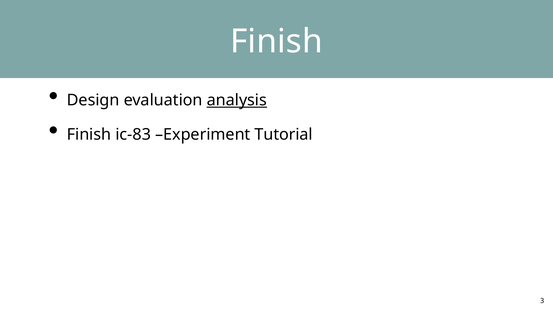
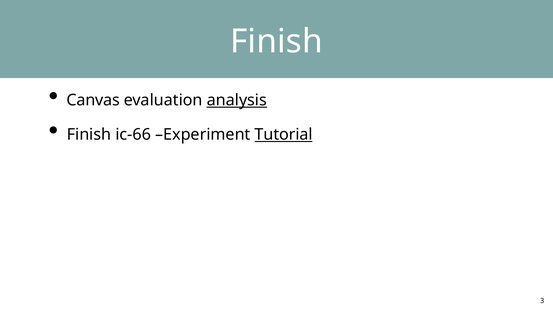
Design: Design -> Canvas (93, 100)
ic-83: ic-83 -> ic-66 (133, 135)
Tutorial underline: none -> present (284, 135)
